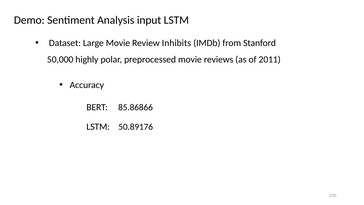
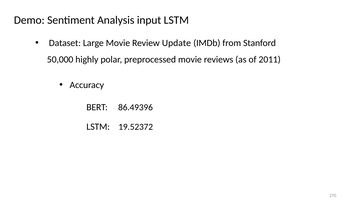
Inhibits: Inhibits -> Update (176, 43)
85.86866: 85.86866 -> 86.49396 (136, 107)
50.89176: 50.89176 -> 19.52372 (136, 127)
